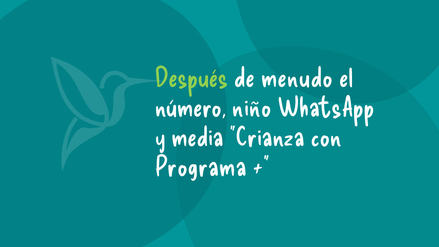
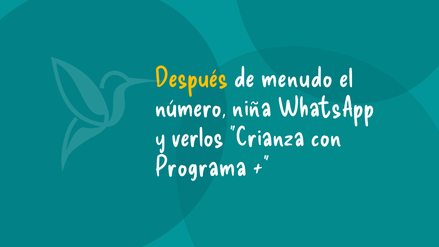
Después colour: light green -> yellow (192, 78)
niño: niño -> niña (252, 108)
media: media -> verlos (198, 138)
